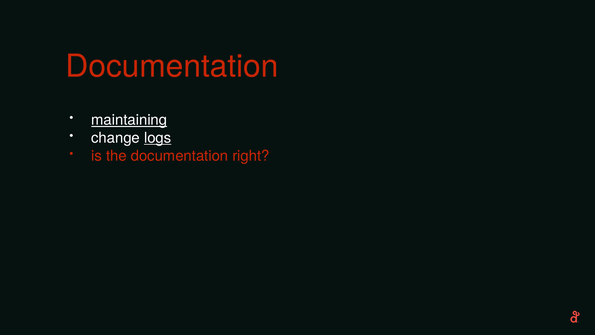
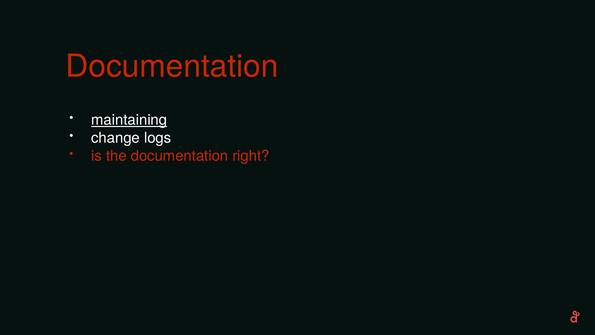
logs underline: present -> none (158, 138)
